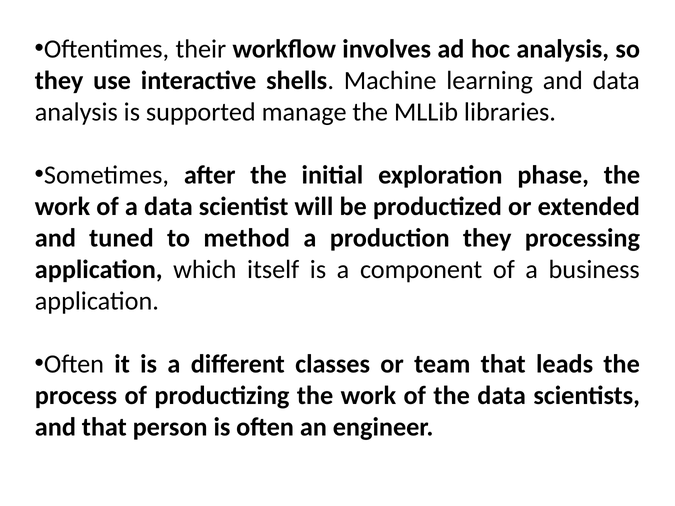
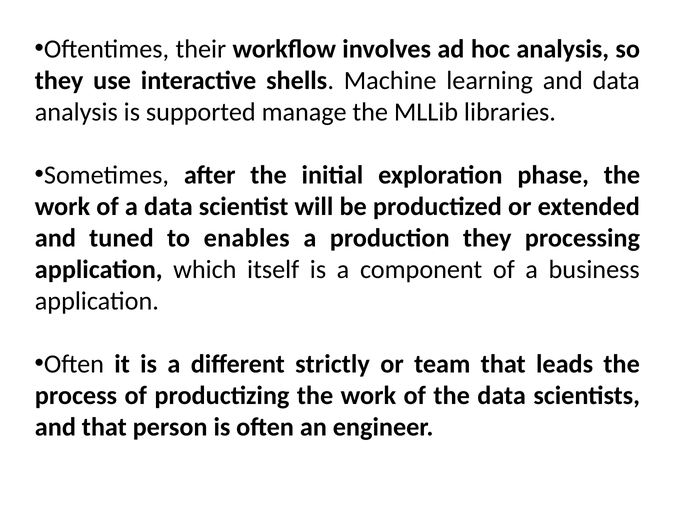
method: method -> enables (247, 238)
classes: classes -> strictly (333, 364)
